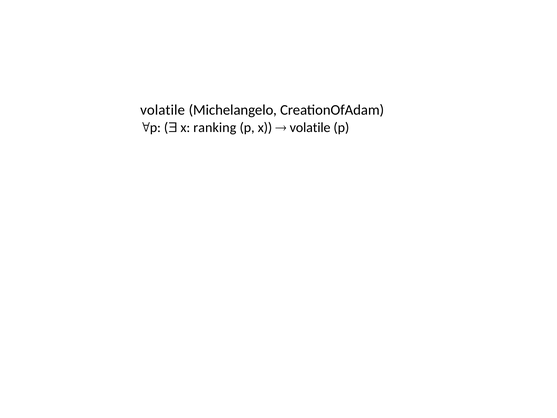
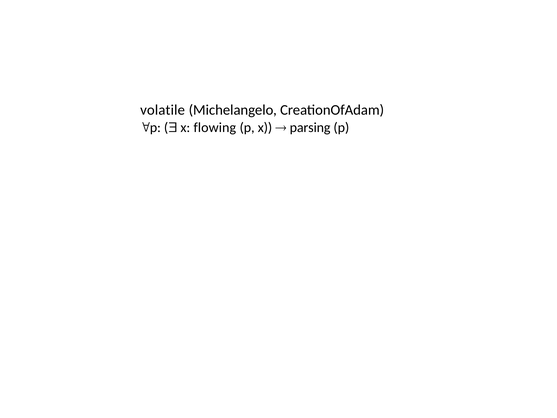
ranking: ranking -> flowing (215, 127)
volatile: volatile -> parsing (310, 127)
